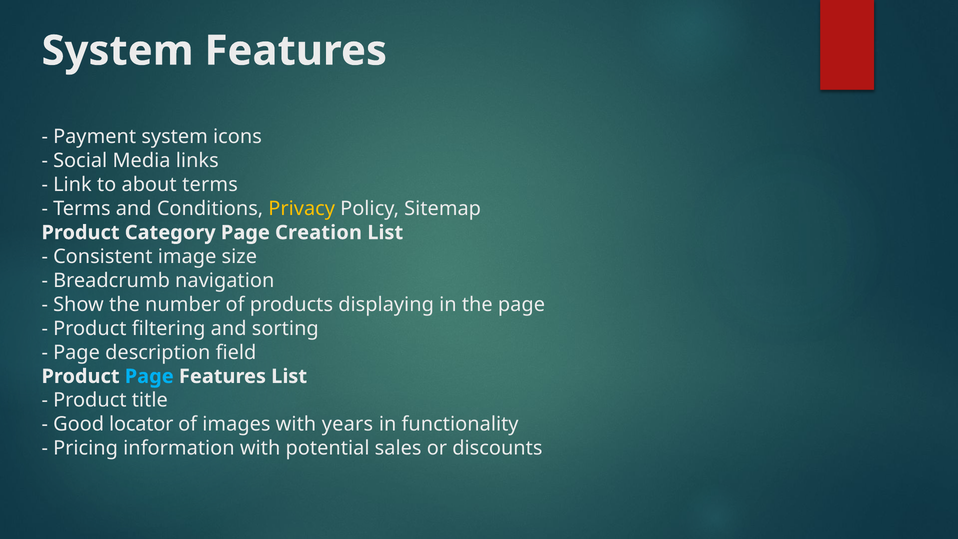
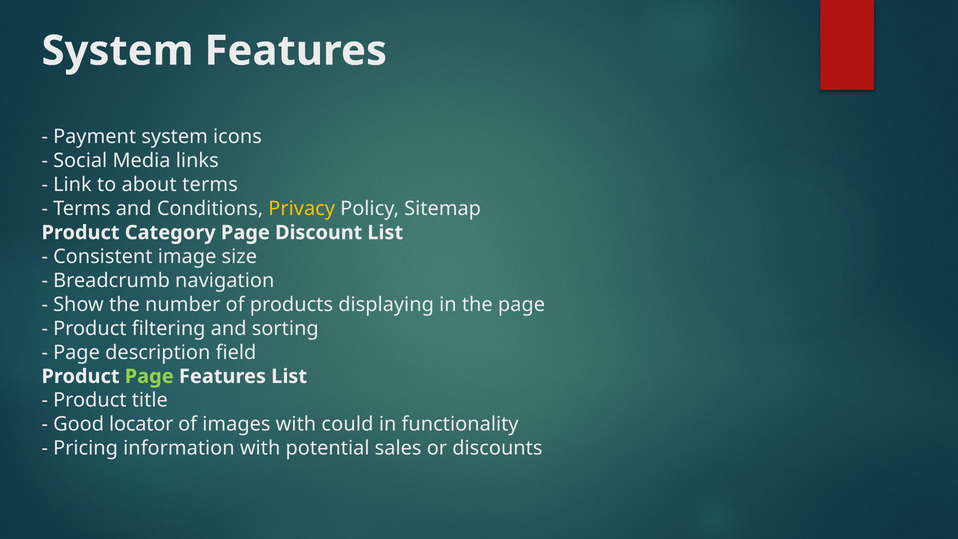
Creation: Creation -> Discount (319, 233)
Page colour: light blue -> light green (149, 376)
years: years -> could (347, 424)
